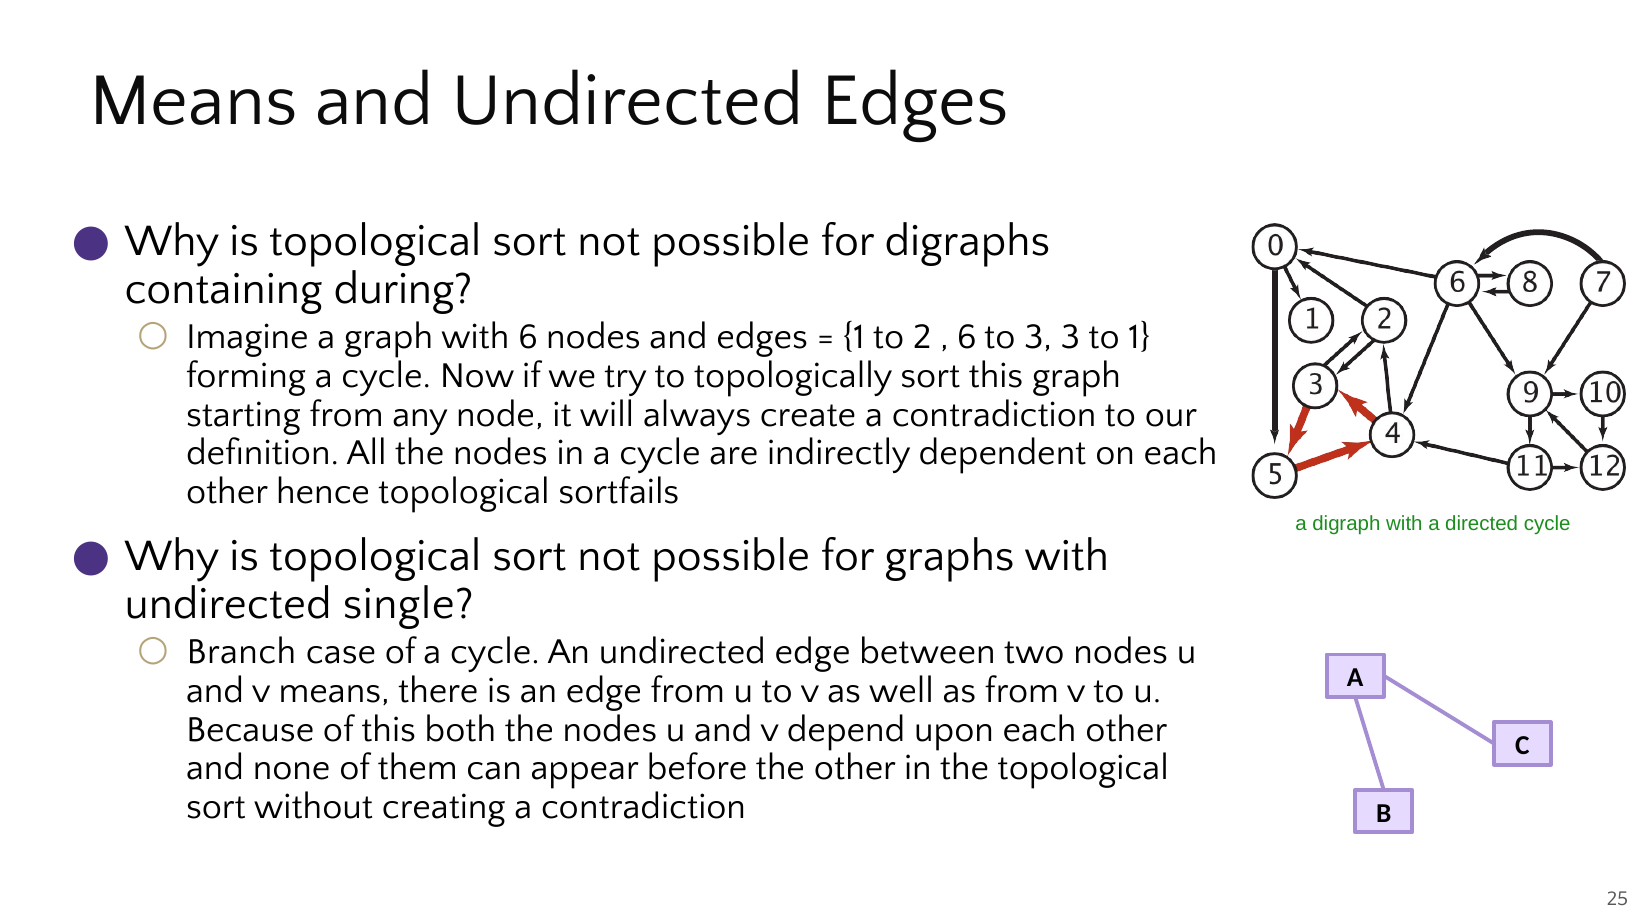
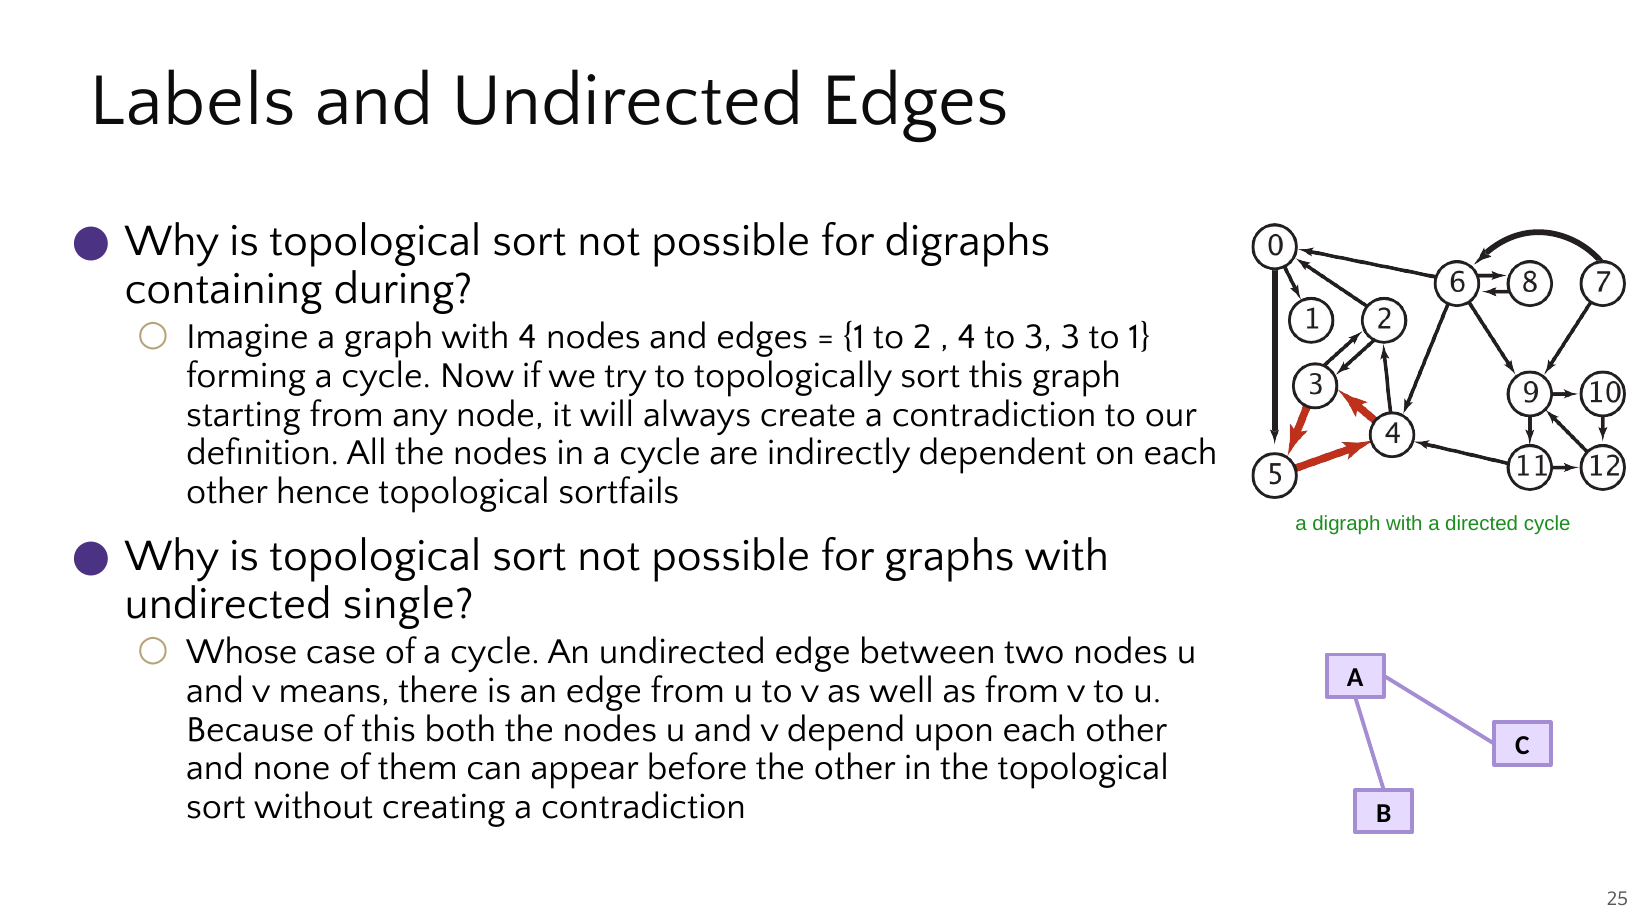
Means: Means -> Labels (193, 101)
with 6: 6 -> 4 (528, 337)
6: 6 -> 4 (967, 337)
Branch: Branch -> Whose (242, 652)
